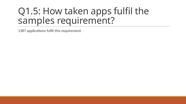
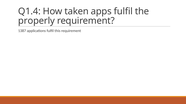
Q1.5: Q1.5 -> Q1.4 (29, 11)
samples: samples -> properly (36, 21)
